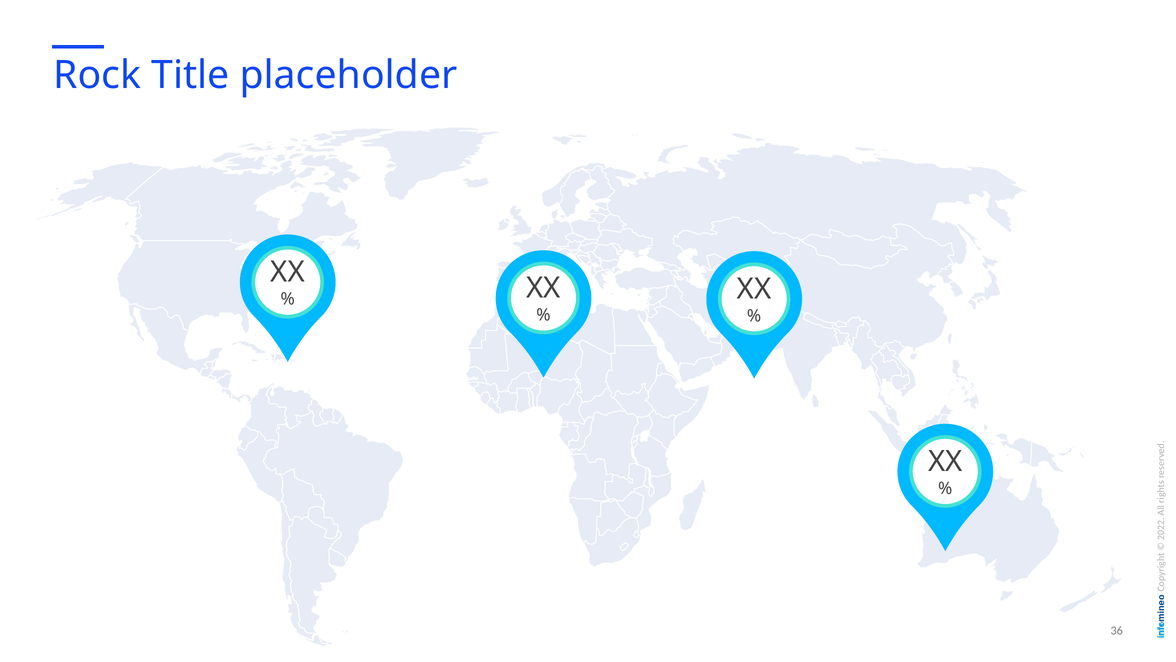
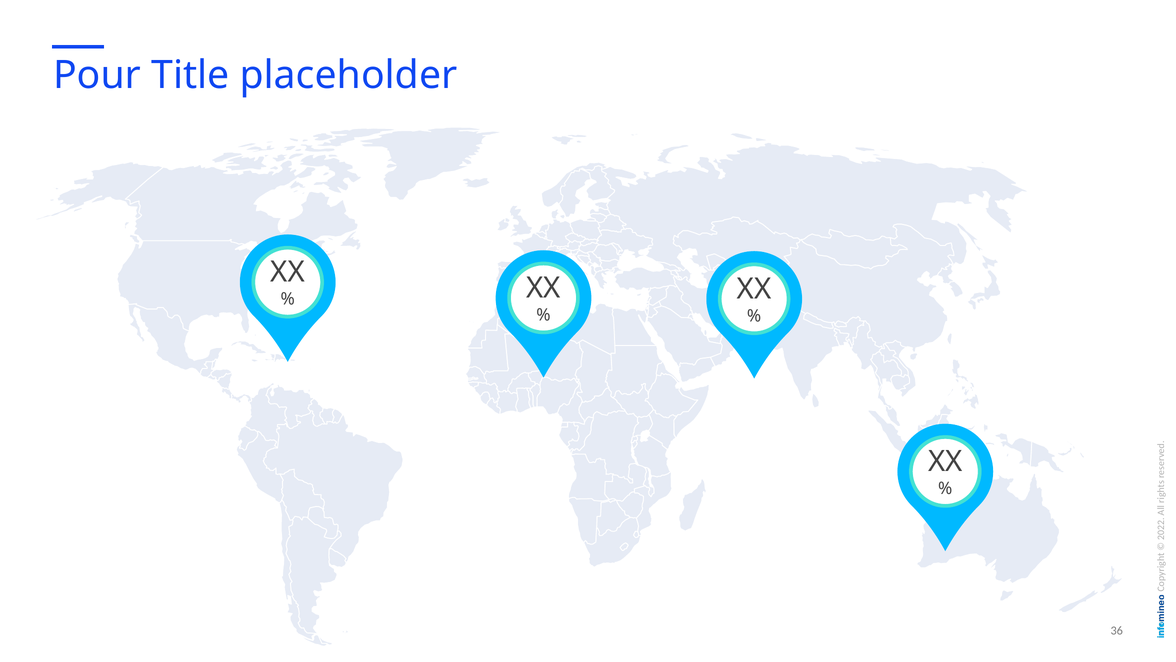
Rock: Rock -> Pour (97, 75)
